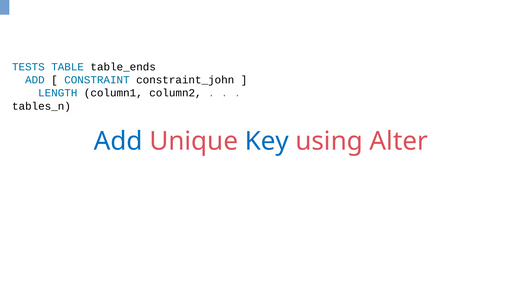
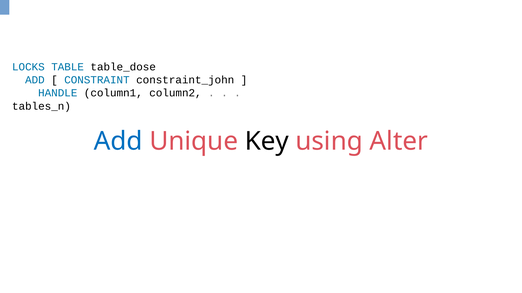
TESTS: TESTS -> LOCKS (28, 67)
table_ends: table_ends -> table_dose (123, 67)
LENGTH: LENGTH -> HANDLE (58, 93)
Key colour: blue -> black (267, 142)
